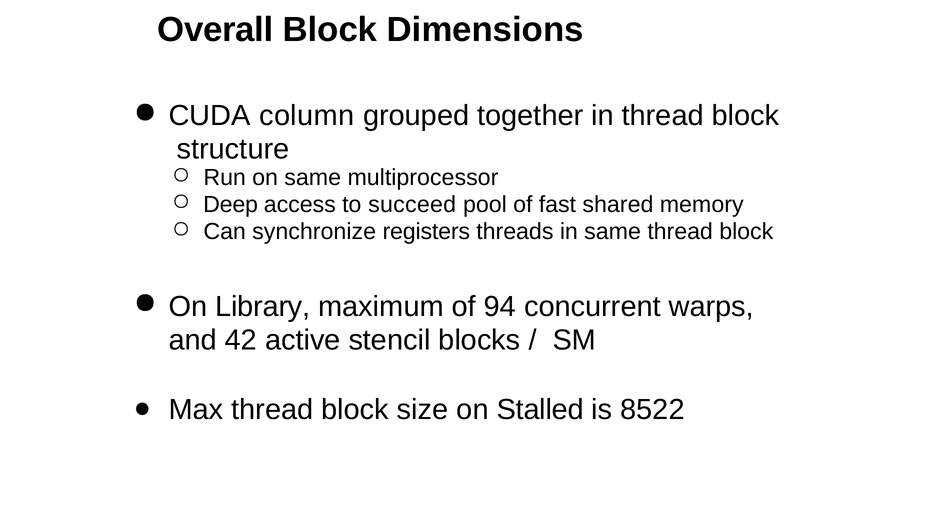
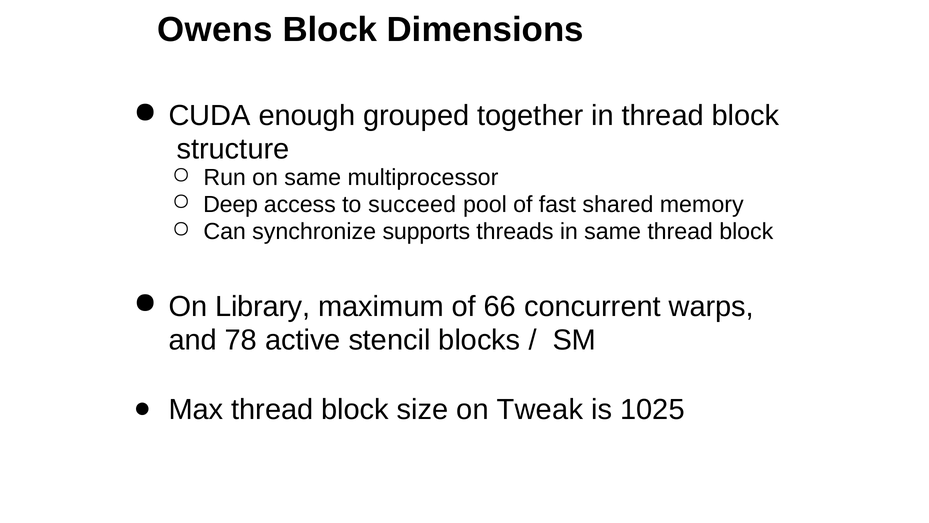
Overall: Overall -> Owens (215, 30)
column: column -> enough (307, 116)
registers: registers -> supports (426, 232)
94: 94 -> 66 (500, 306)
42: 42 -> 78 (241, 340)
Stalled: Stalled -> Tweak (540, 409)
8522: 8522 -> 1025 (652, 409)
